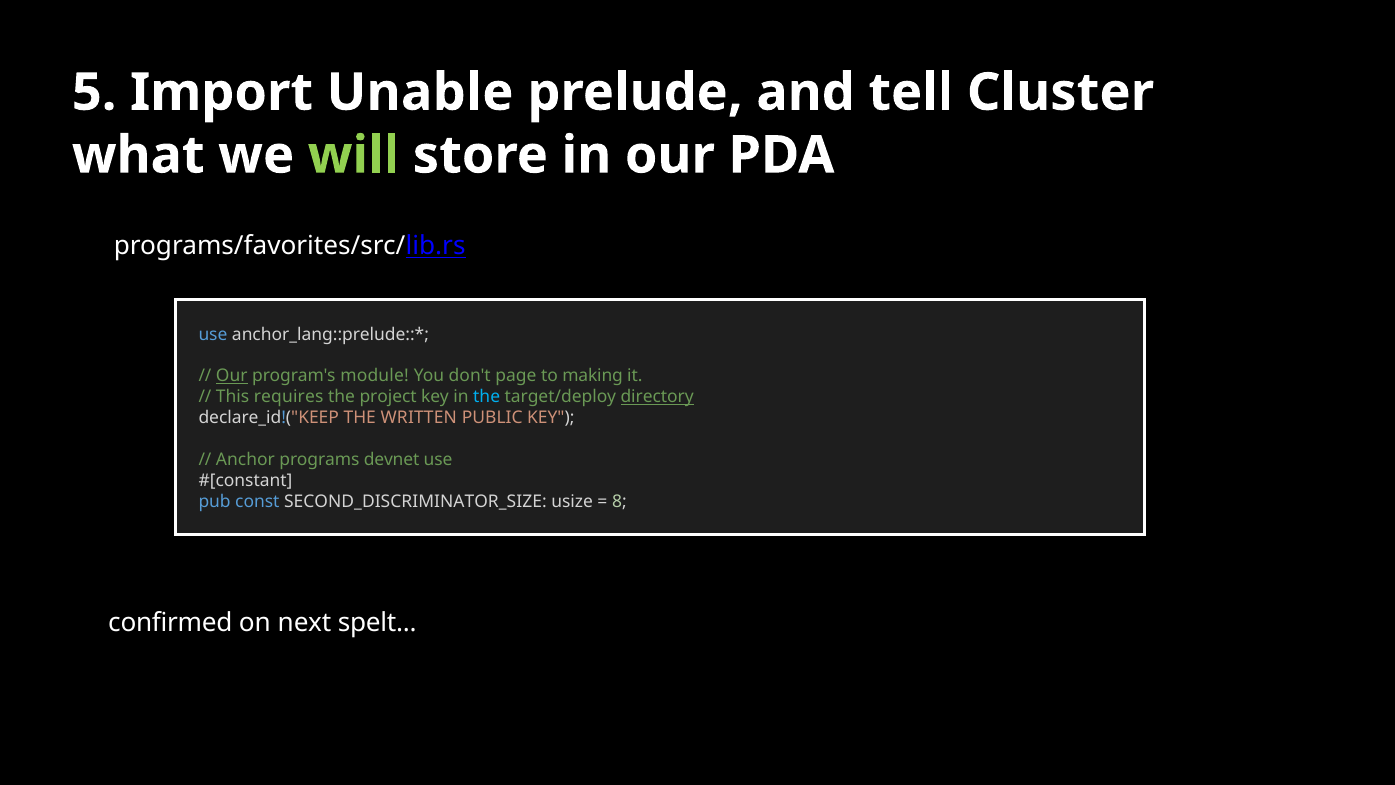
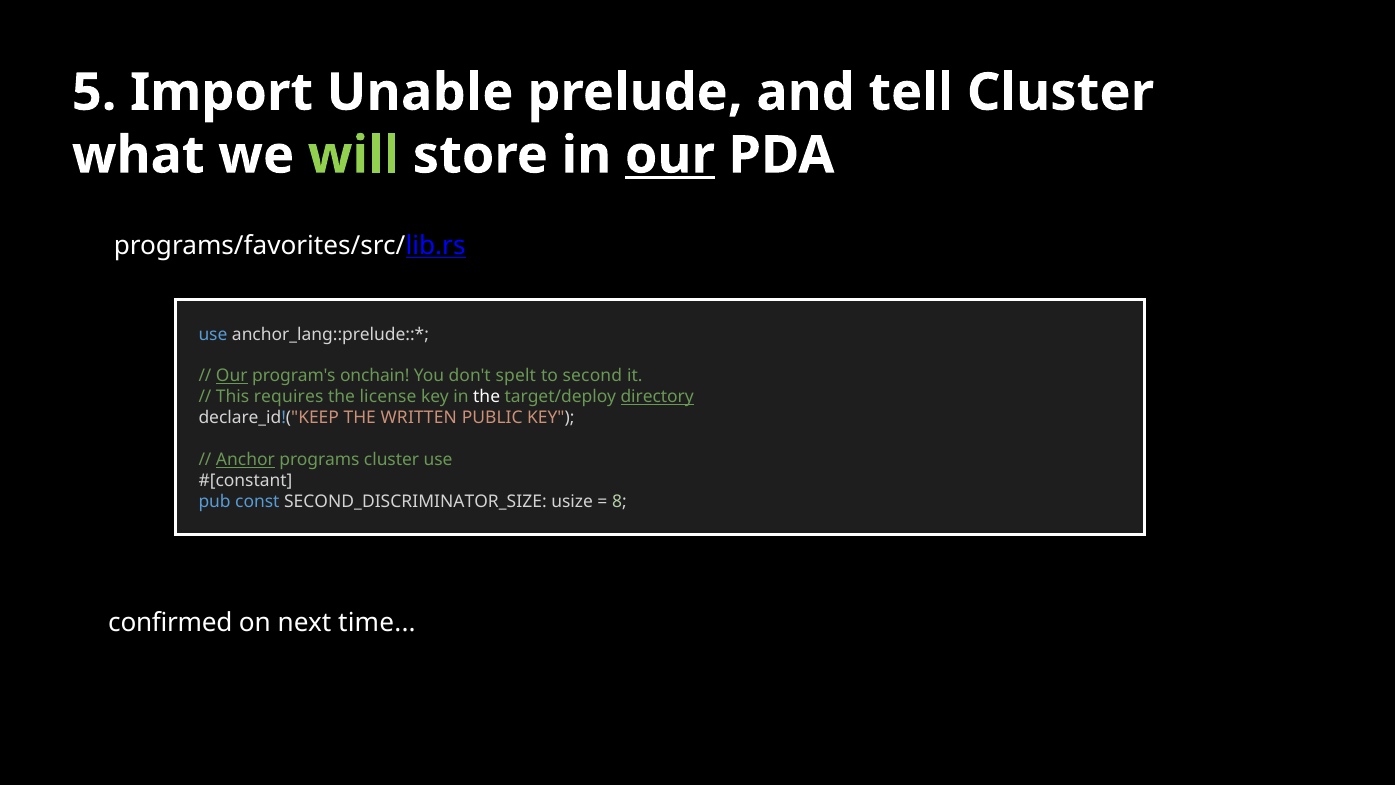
our underline: none -> present (670, 155)
module: module -> onchain (375, 376)
page: page -> spelt (516, 376)
making: making -> second (592, 376)
project: project -> license (388, 397)
the colour: light blue -> white (487, 397)
Anchor underline: none -> present (245, 460)
programs devnet: devnet -> cluster (392, 460)
spelt: spelt -> time (377, 623)
